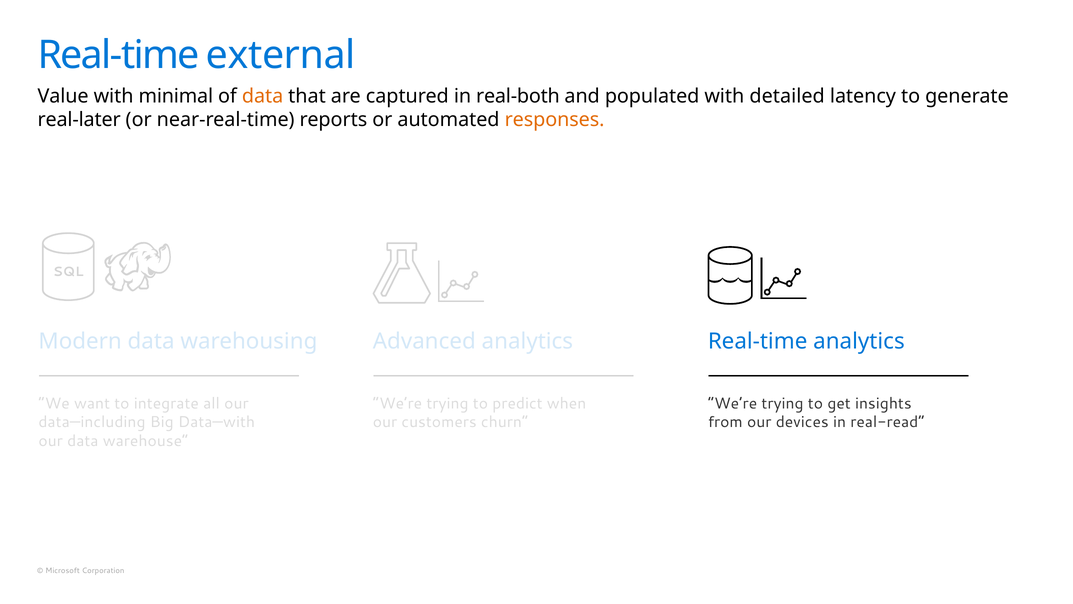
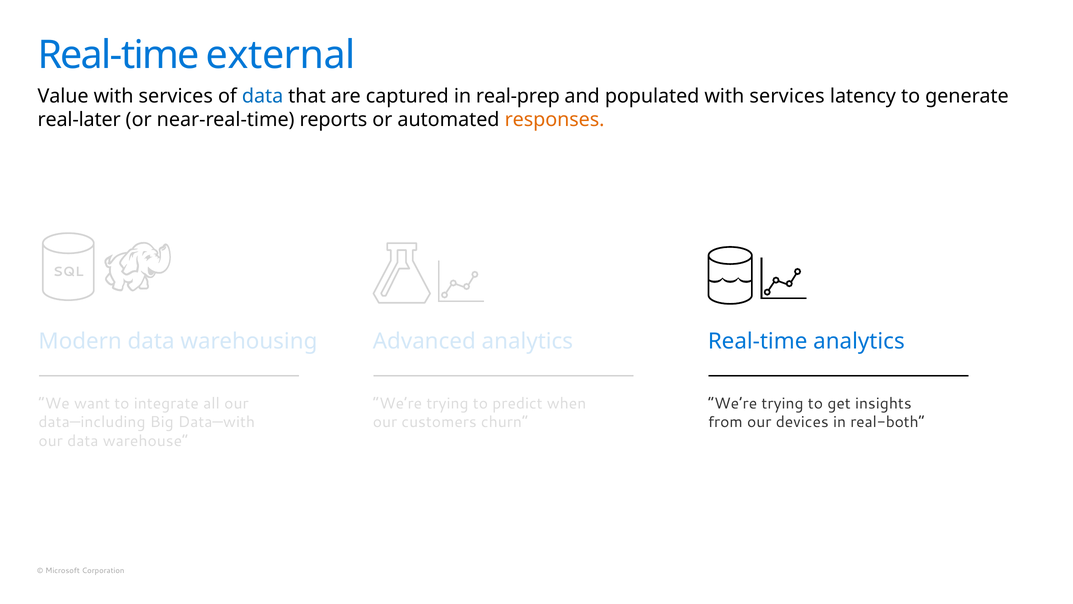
minimal: minimal -> services (176, 96)
data colour: orange -> blue (263, 96)
real-both: real-both -> real-prep (518, 96)
detailed: detailed -> services (787, 96)
real-read: real-read -> real-both (888, 422)
